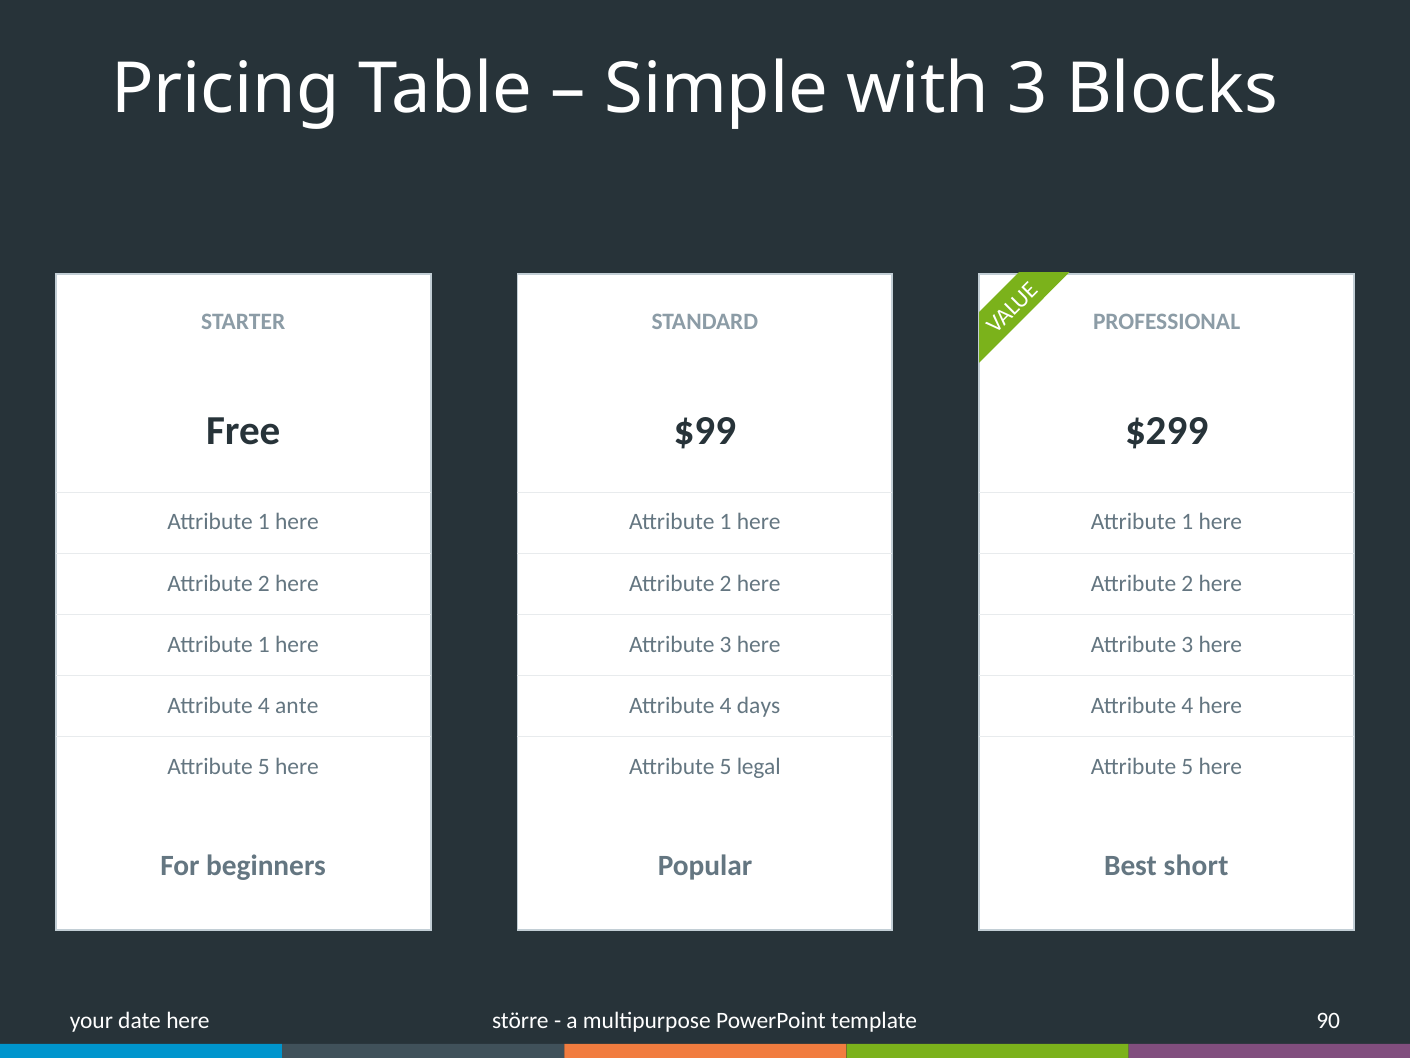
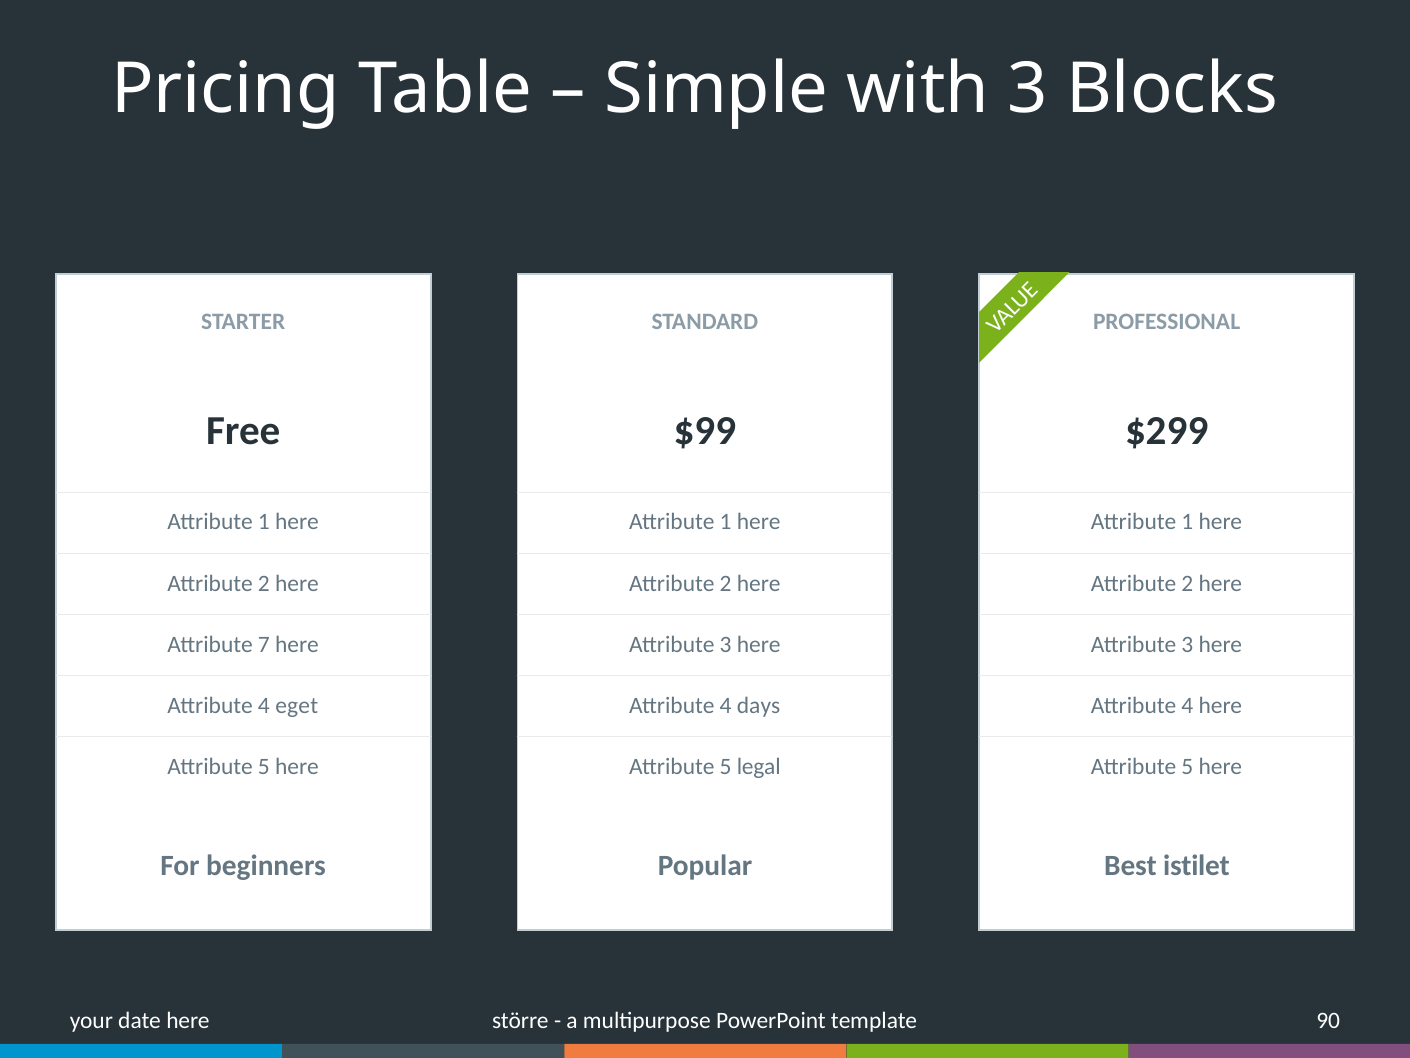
1: 1 -> 7 (264, 644)
ante: ante -> eget (297, 705)
short: short -> istilet (1196, 865)
